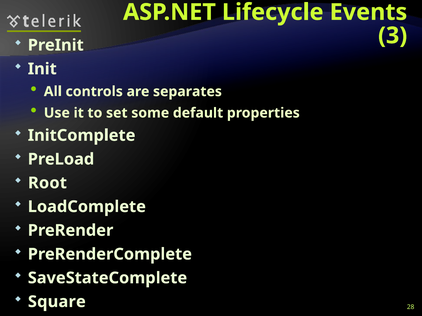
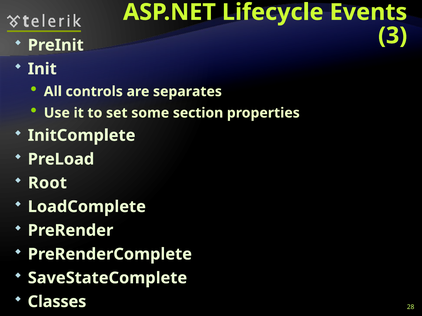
default: default -> section (198, 113)
Square: Square -> Classes (57, 302)
